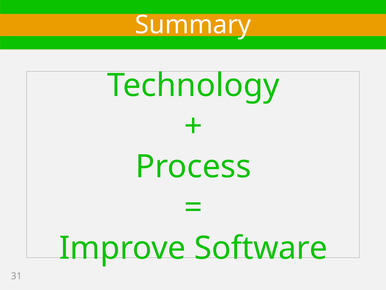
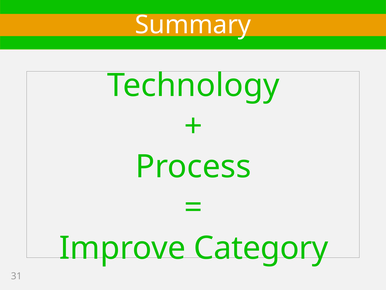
Software: Software -> Category (261, 248)
